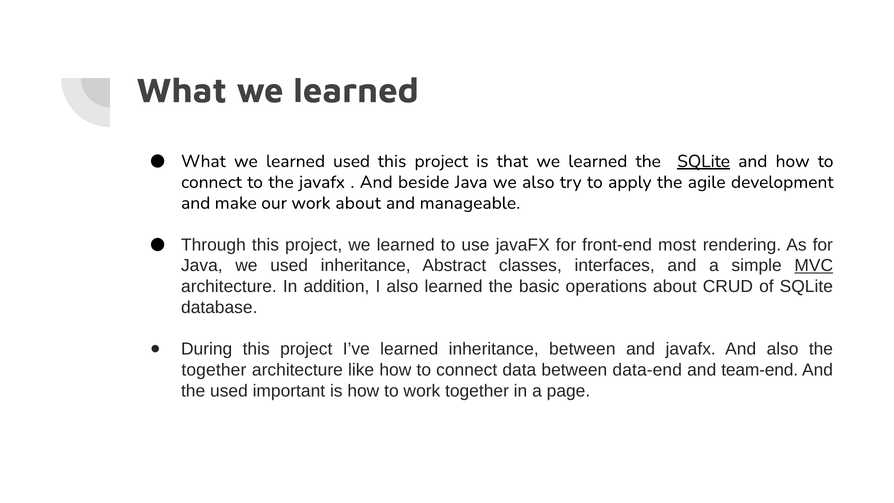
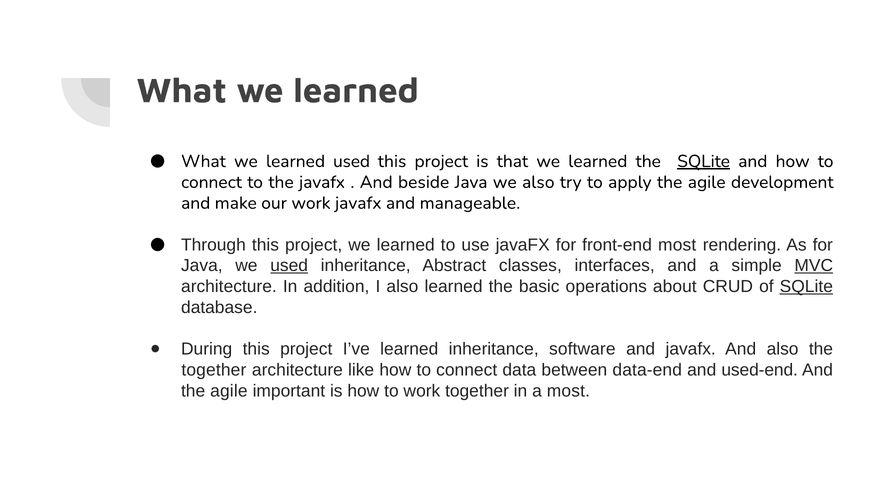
work about: about -> javafx (358, 203)
used underline: none -> present (289, 266)
SQLite underline: none -> present (806, 286)
inheritance between: between -> software (582, 349)
team-end: team-end -> used-end (760, 370)
used: used -> agile (229, 391)
a page: page -> most (568, 391)
